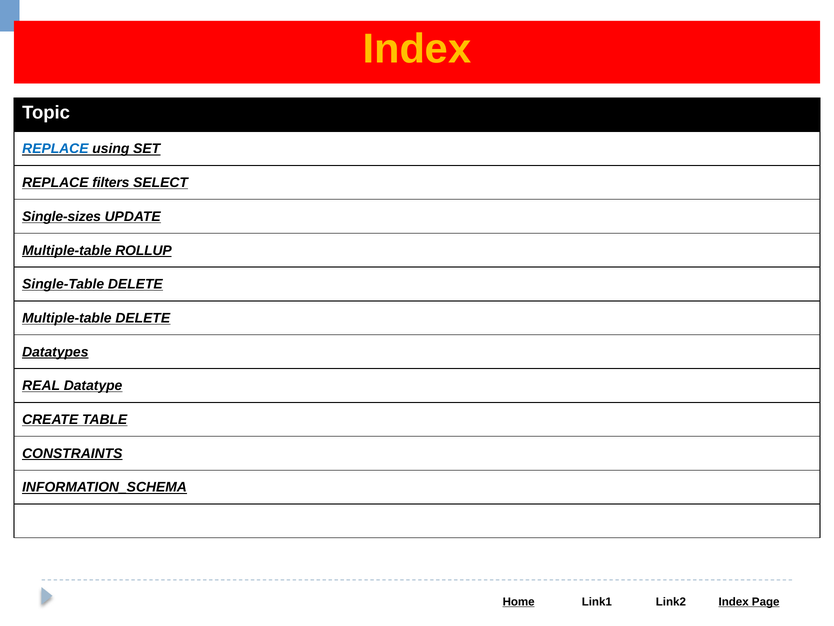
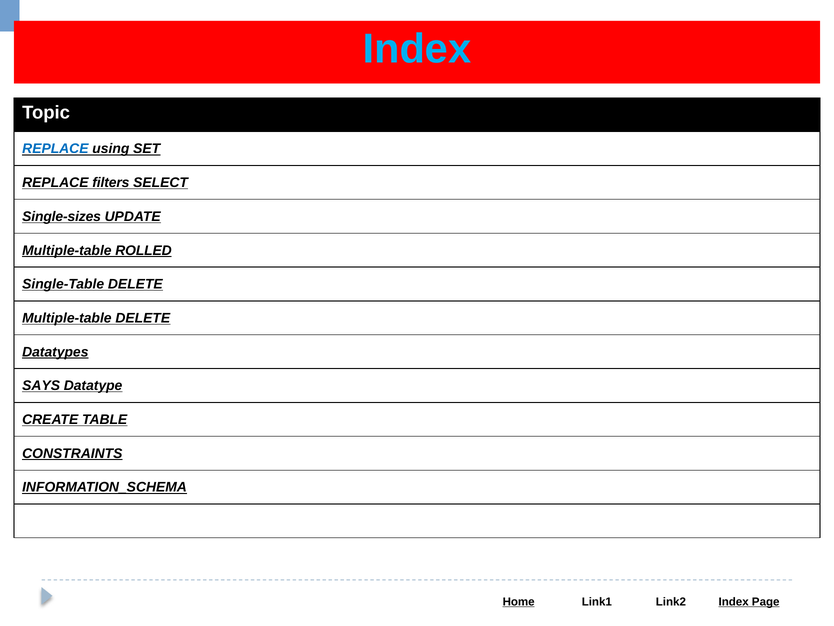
Index colour: yellow -> light blue (417, 49)
ROLLUP: ROLLUP -> ROLLED (144, 250)
REAL: REAL -> SAYS (41, 385)
